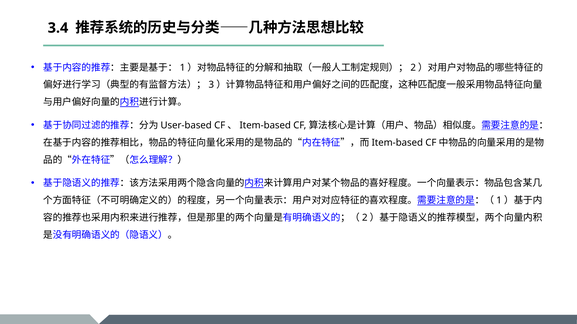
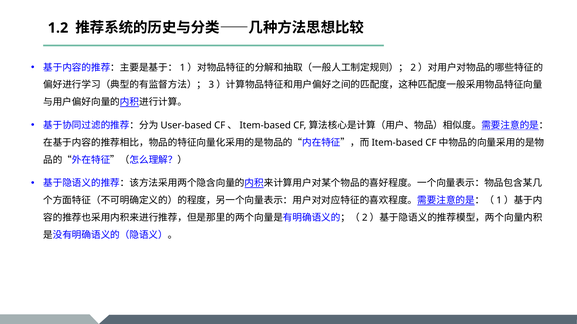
3.4: 3.4 -> 1.2 (58, 28)
